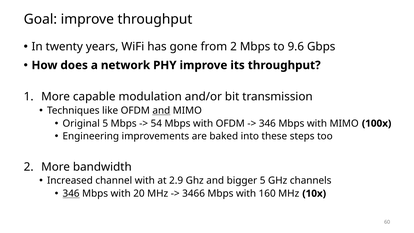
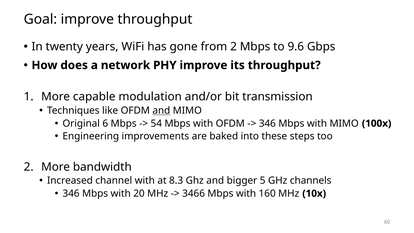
Original 5: 5 -> 6 (105, 123)
2.9: 2.9 -> 8.3 (176, 181)
346 underline: present -> none (71, 193)
